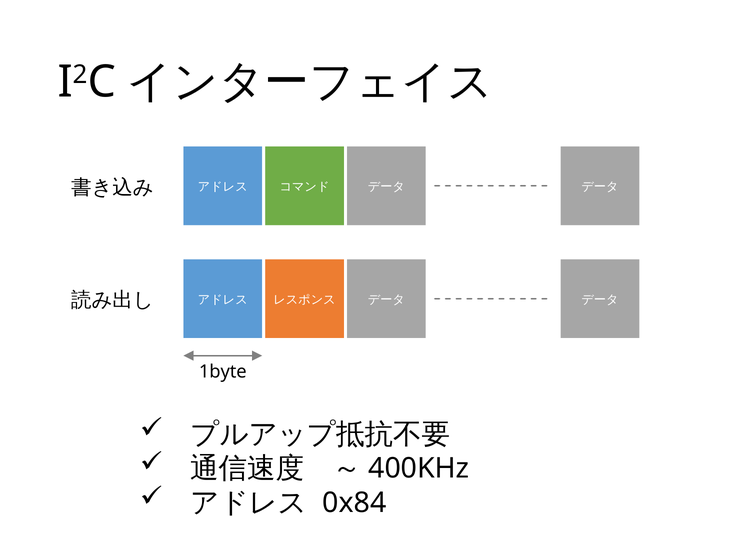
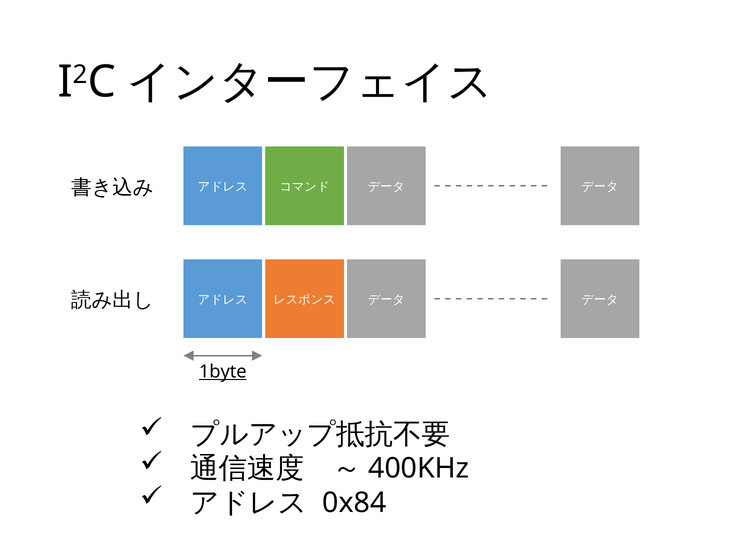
1byte underline: none -> present (223, 372)
